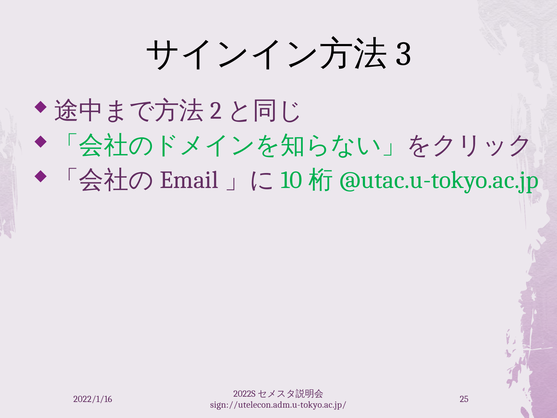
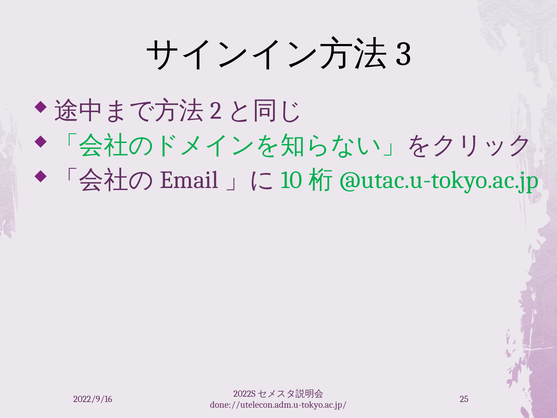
2022/1/16: 2022/1/16 -> 2022/9/16 (93, 399)
sign://utelecon.adm.u-tokyo.ac.jp/: sign://utelecon.adm.u-tokyo.ac.jp/ -> done://utelecon.adm.u-tokyo.ac.jp/ (278, 405)
